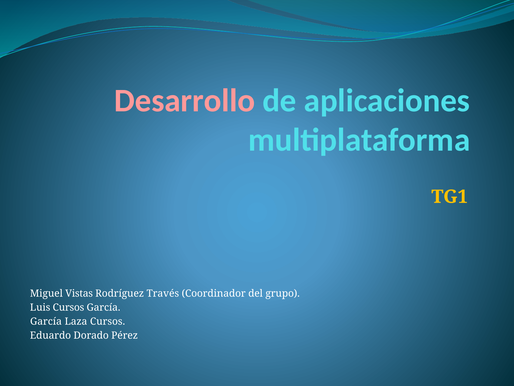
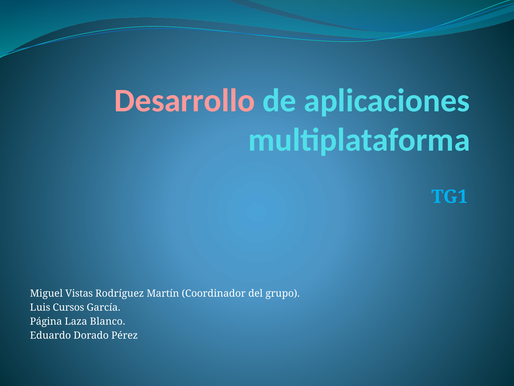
TG1 colour: yellow -> light blue (450, 196)
Través: Través -> Martín (163, 293)
García: García -> Página (46, 321)
Laza Cursos: Cursos -> Blanco (108, 321)
